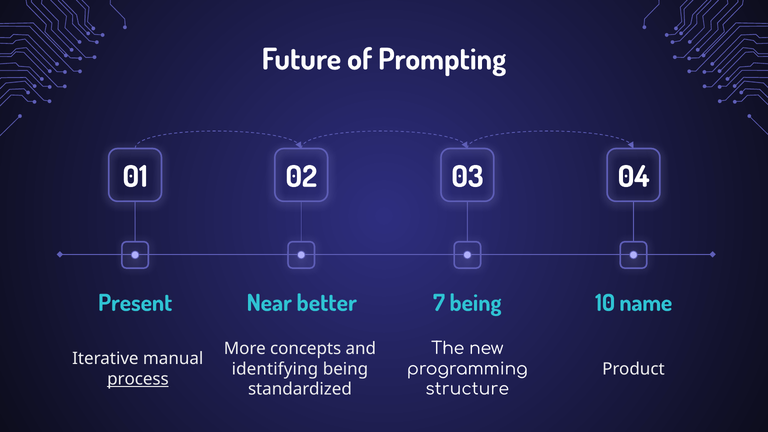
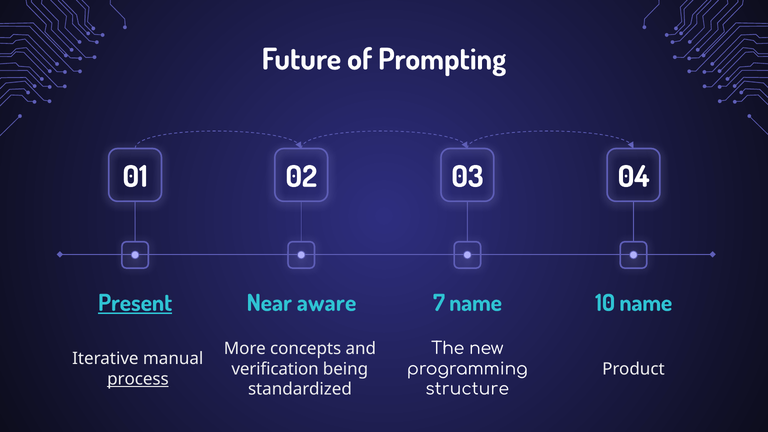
Present underline: none -> present (135, 303)
better: better -> aware (327, 303)
7 being: being -> name (476, 303)
identifying: identifying -> verification (275, 369)
